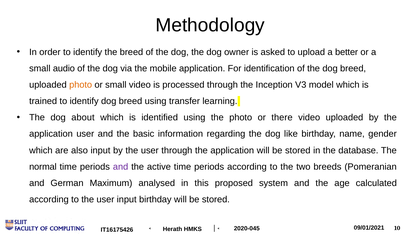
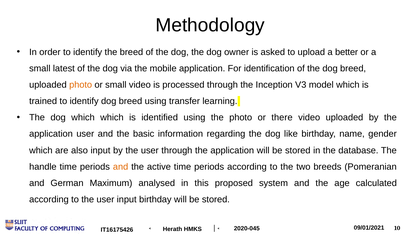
audio: audio -> latest (64, 69)
dog about: about -> which (83, 118)
normal: normal -> handle (43, 167)
and colour: purple -> orange (121, 167)
